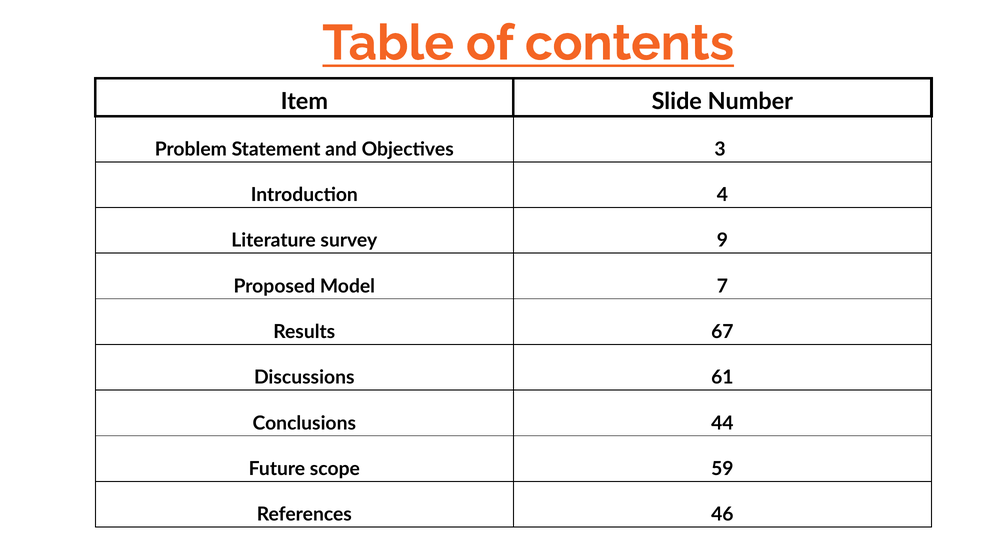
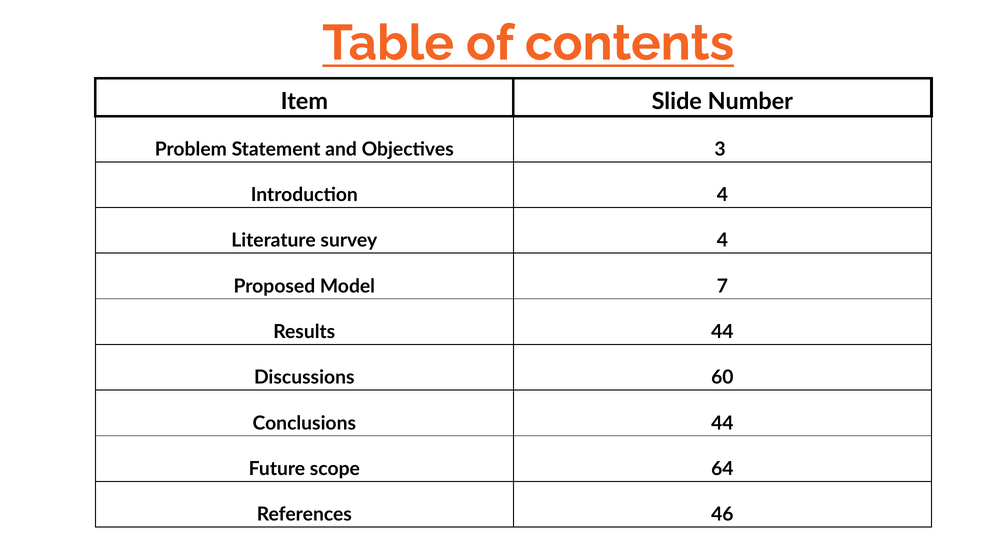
survey 9: 9 -> 4 (722, 241)
Results 67: 67 -> 44 (722, 332)
61: 61 -> 60 (722, 378)
59: 59 -> 64 (722, 469)
